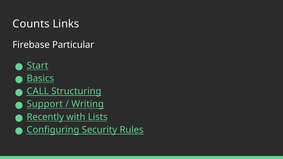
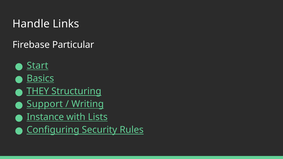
Counts: Counts -> Handle (31, 24)
CALL: CALL -> THEY (38, 91)
Recently: Recently -> Instance (45, 117)
